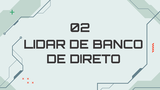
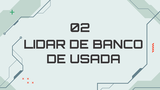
DIRETO: DIRETO -> USADA (95, 59)
